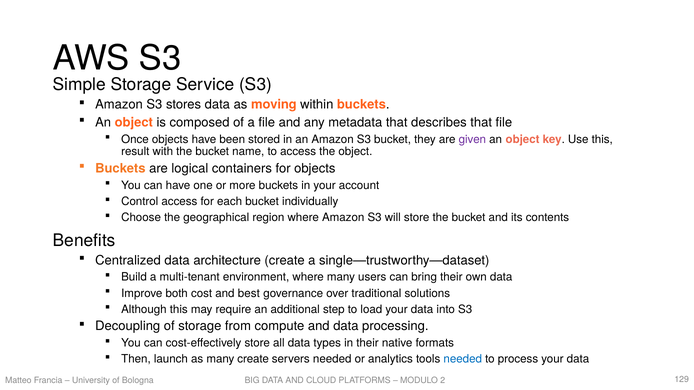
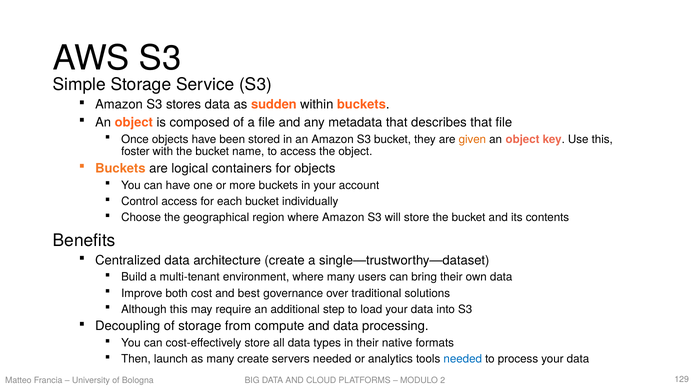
moving: moving -> sudden (274, 105)
given colour: purple -> orange (472, 139)
result: result -> foster (135, 152)
